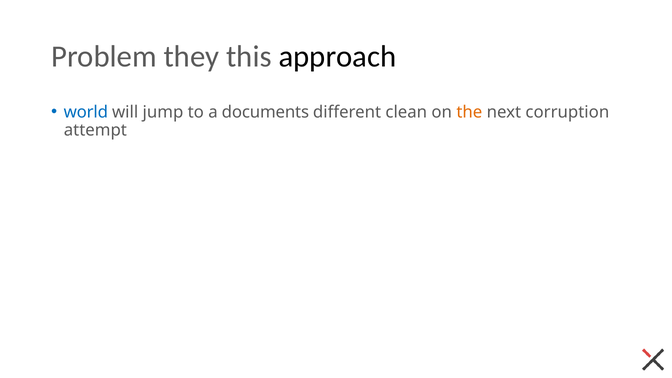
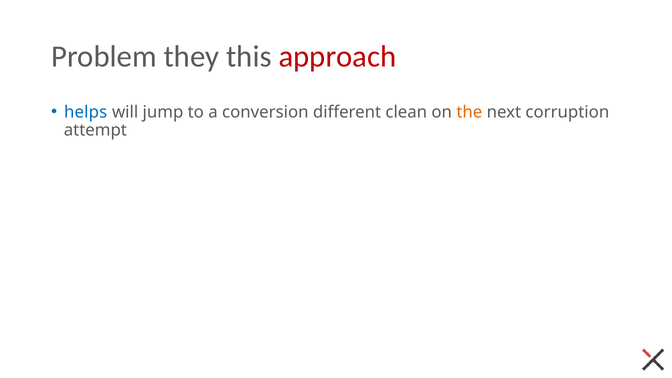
approach colour: black -> red (337, 56)
world: world -> helps (86, 112)
documents: documents -> conversion (265, 112)
